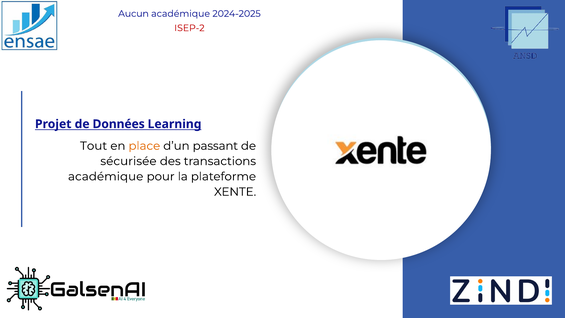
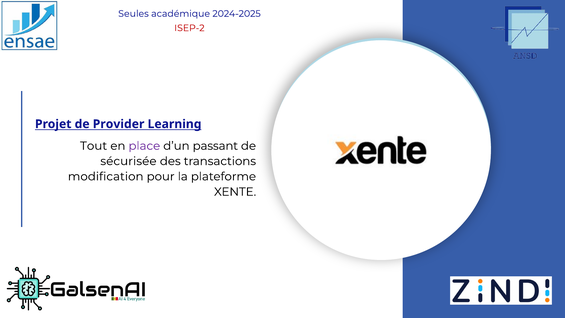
Aucun: Aucun -> Seules (133, 14)
Données: Données -> Provider (119, 124)
place colour: orange -> purple (144, 146)
académique: académique -> modification (106, 176)
